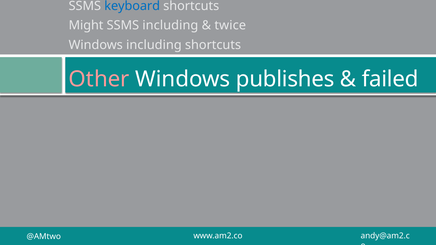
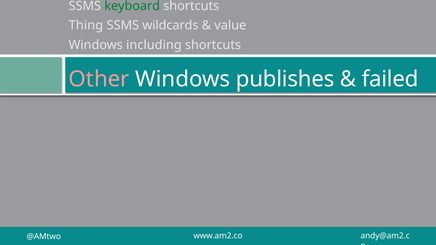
keyboard colour: blue -> green (132, 6)
Might: Might -> Thing (86, 25)
SSMS including: including -> wildcards (170, 25)
twice: twice -> value (230, 25)
